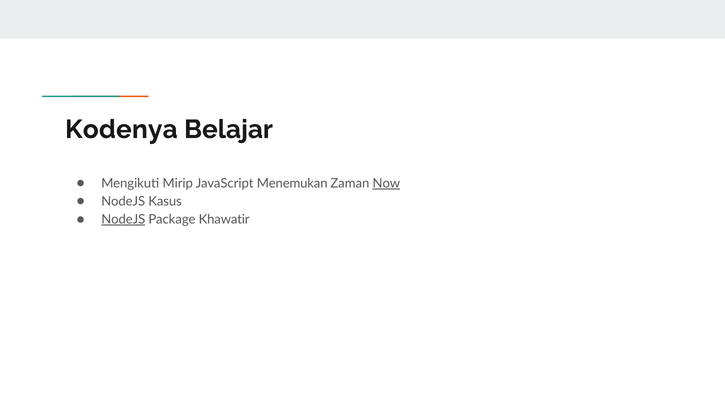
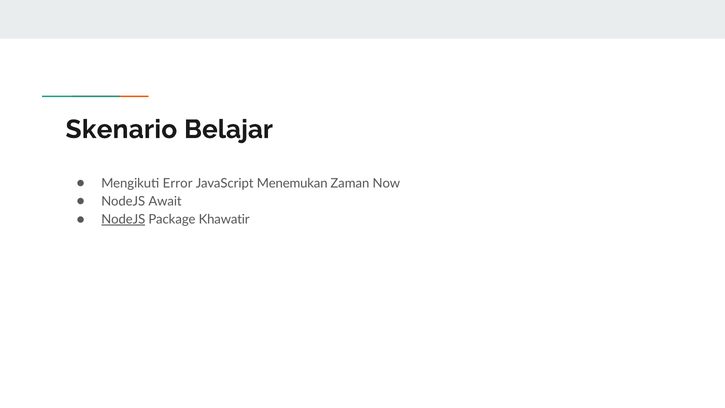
Kodenya: Kodenya -> Skenario (121, 129)
Mirip: Mirip -> Error (178, 183)
Now underline: present -> none (386, 183)
Kasus: Kasus -> Await (165, 201)
